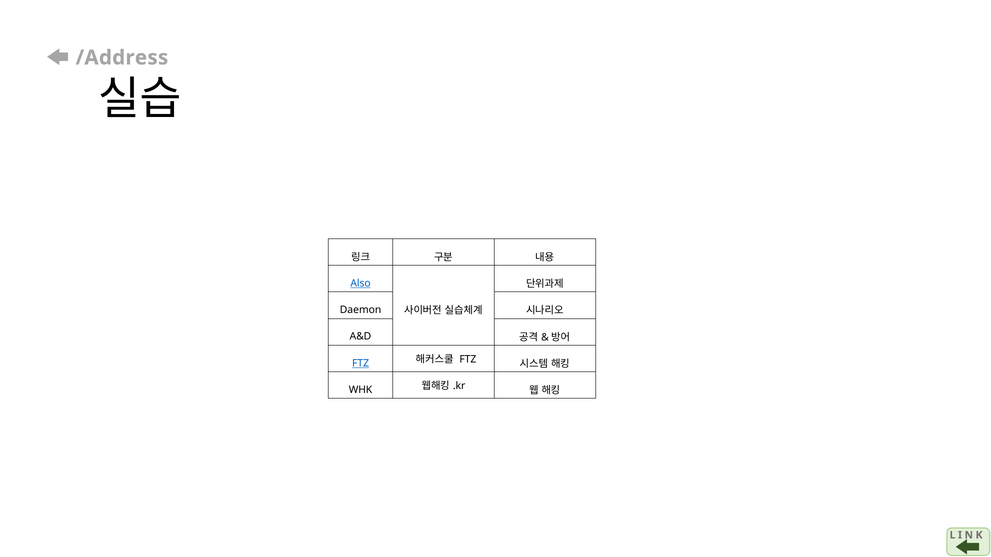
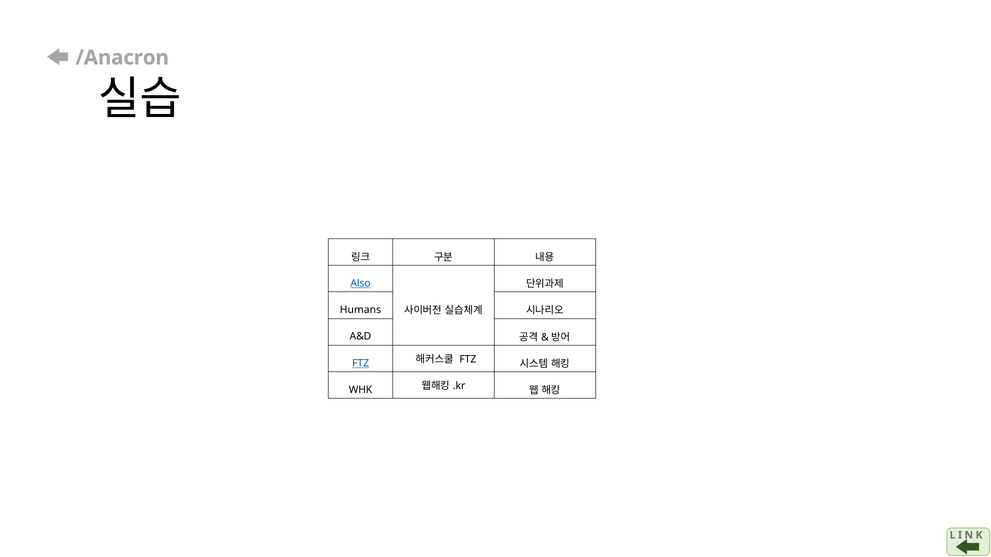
/Address: /Address -> /Anacron (122, 58)
Daemon: Daemon -> Humans (361, 310)
